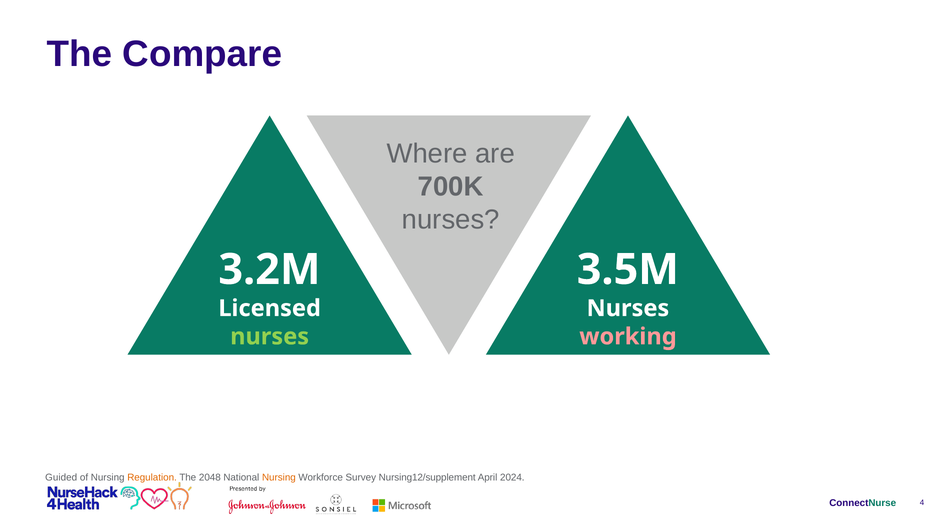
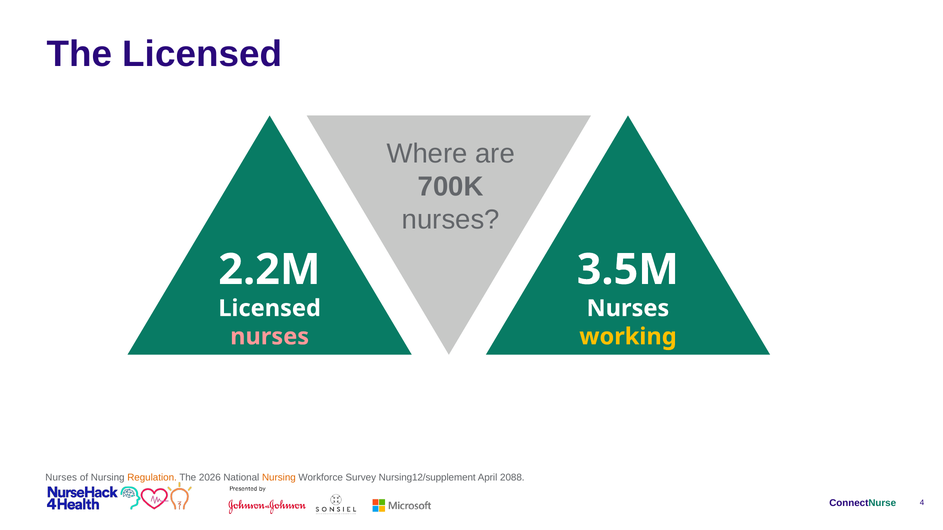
The Compare: Compare -> Licensed (202, 54)
3.2M: 3.2M -> 2.2M (269, 270)
nurses colour: light green -> pink (270, 337)
working colour: pink -> yellow (628, 337)
Guided: Guided -> Nurses (61, 478)
2048: 2048 -> 2026 (210, 478)
2024: 2024 -> 2088 (512, 478)
